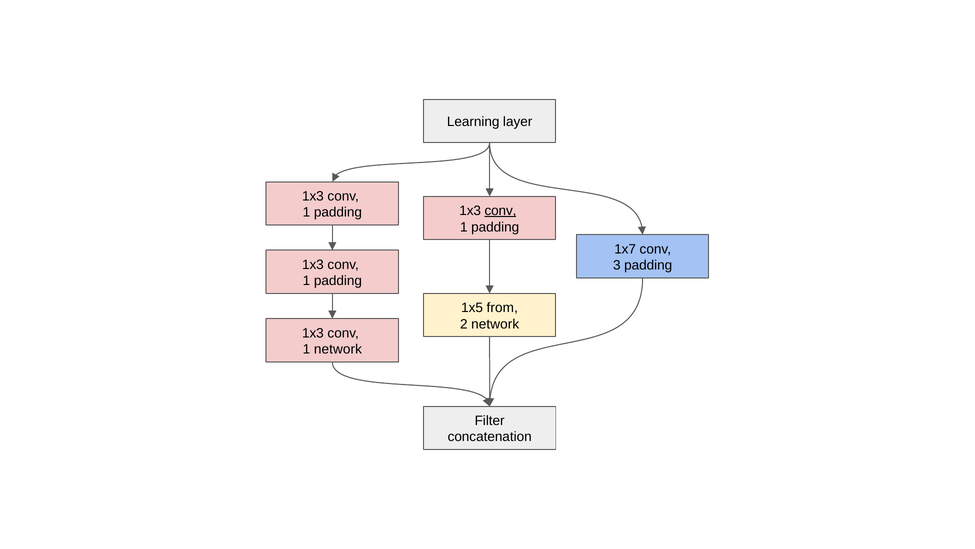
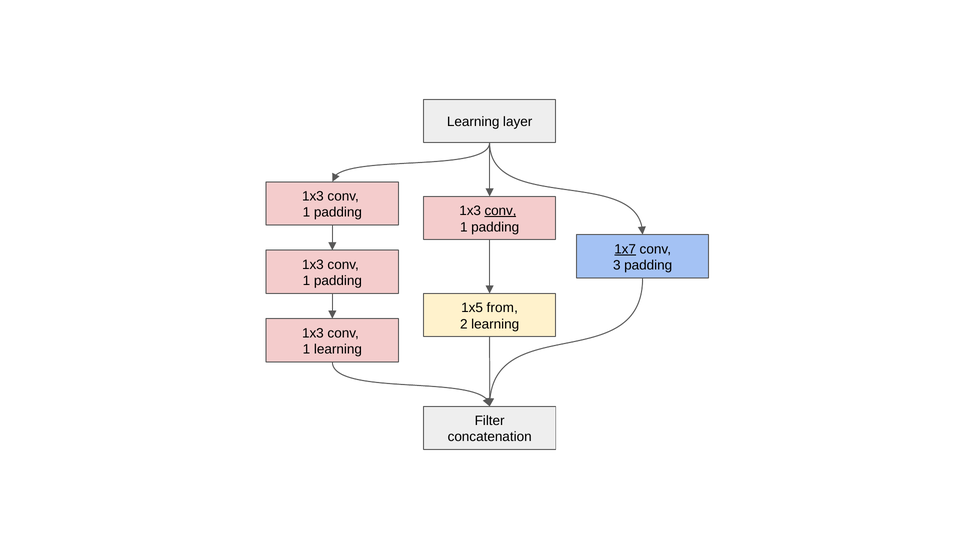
1x7 underline: none -> present (625, 249)
2 network: network -> learning (495, 324)
1 network: network -> learning (338, 349)
